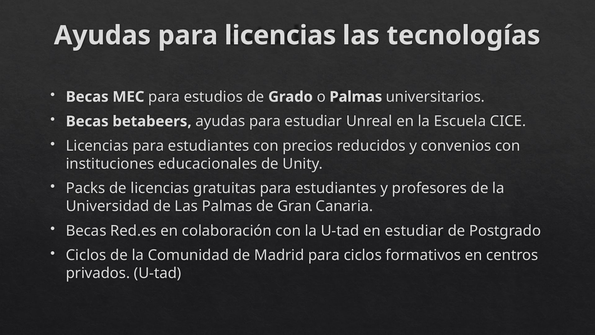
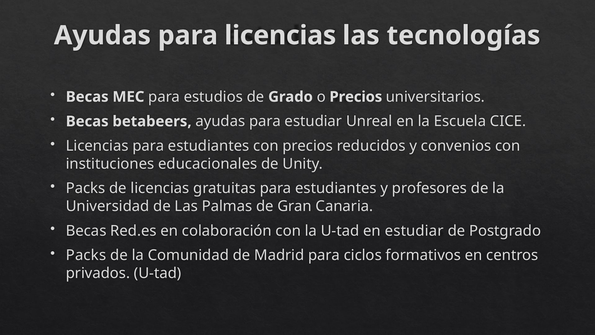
o Palmas: Palmas -> Precios (356, 97)
Ciclos: Ciclos -> Packs (86, 255)
